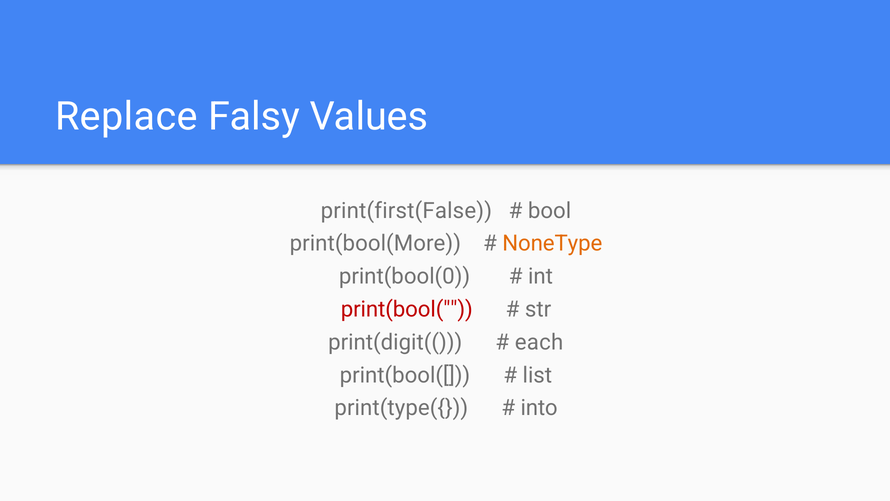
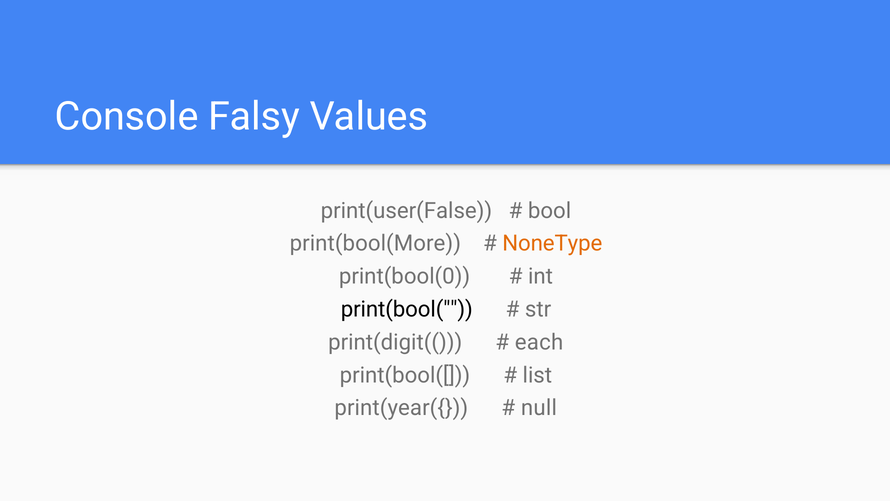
Replace: Replace -> Console (127, 117)
print(first(False: print(first(False -> print(user(False (406, 211)
print(bool( colour: red -> black (407, 309)
print(type({: print(type({ -> print(year({ (401, 408)
into: into -> null (539, 408)
